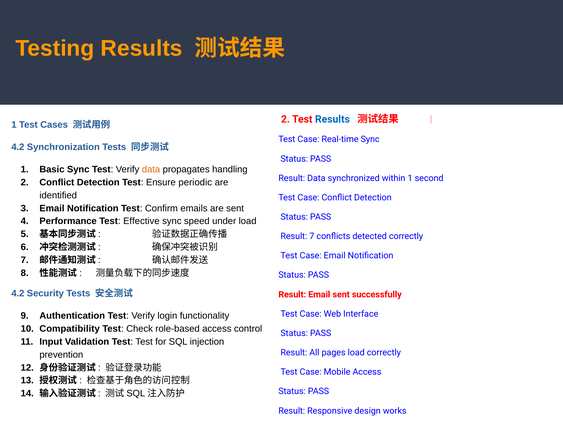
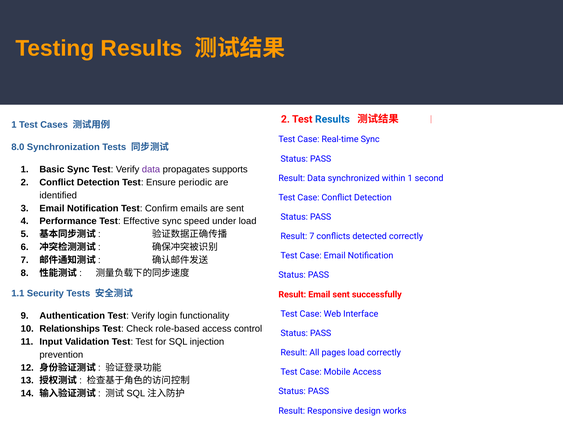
4.2: 4.2 -> 8.0 (18, 147)
data colour: orange -> purple (151, 170)
handling: handling -> supports (230, 170)
4.2: 4.2 -> 1.1 (18, 294)
Compatibility: Compatibility -> Relationships (70, 329)
